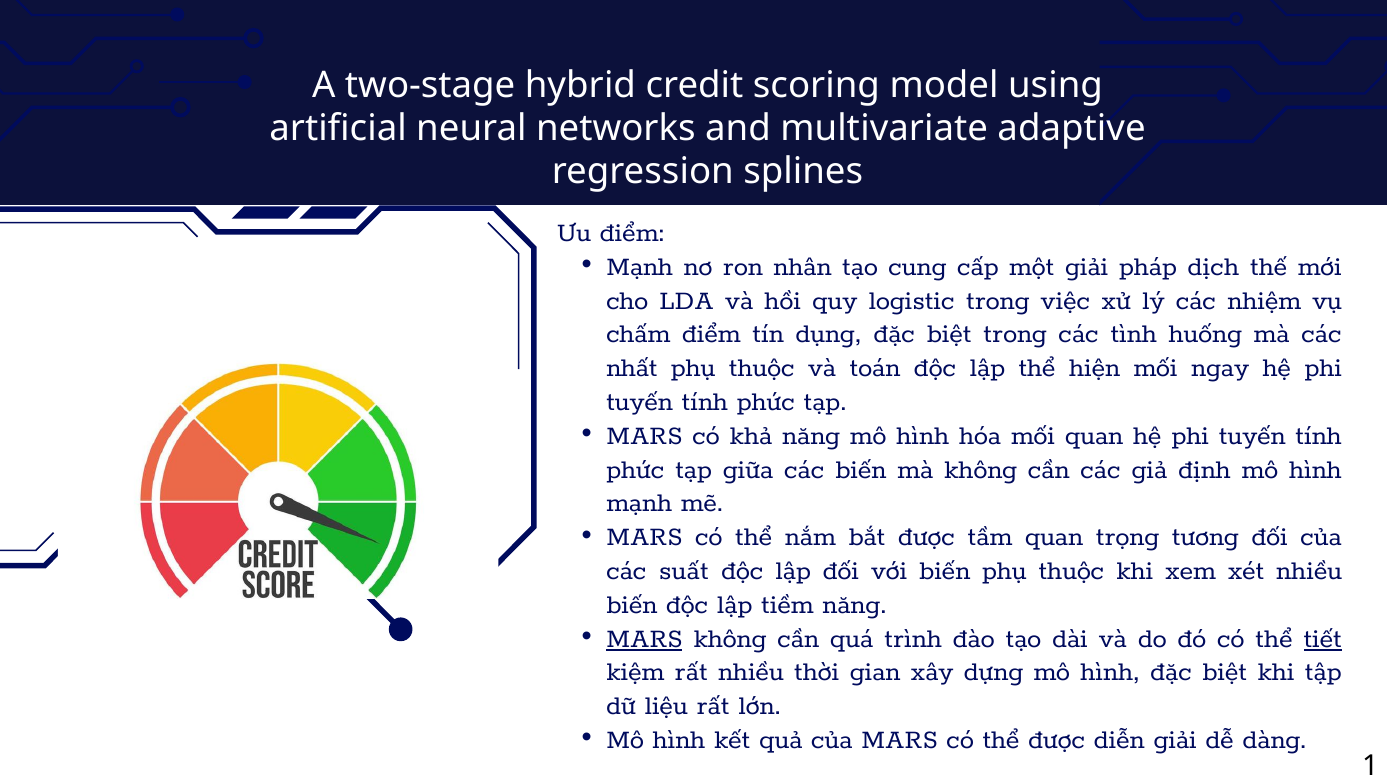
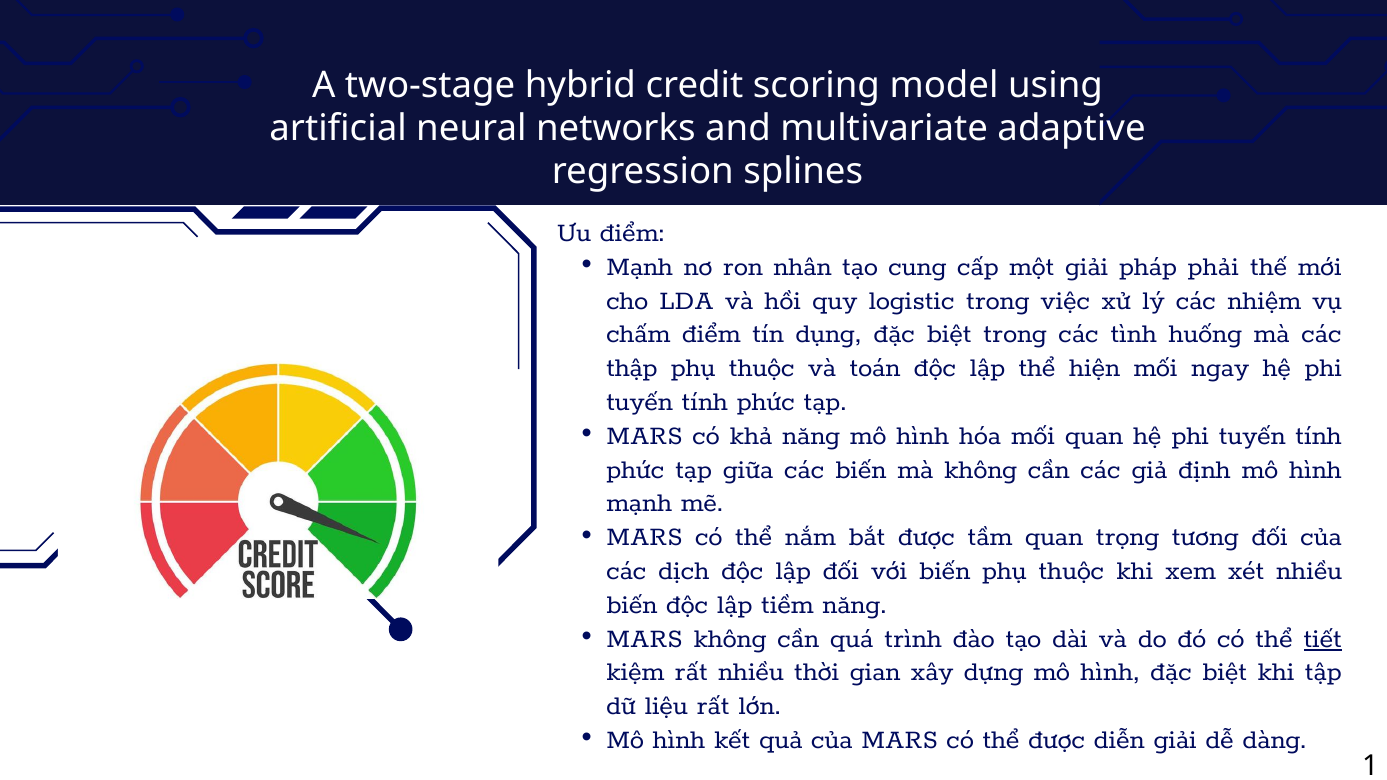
dịch: dịch -> phải (1213, 266)
nhất: nhất -> thập (632, 367)
suất: suất -> dịch (684, 570)
MARS underline: present -> none (644, 638)
